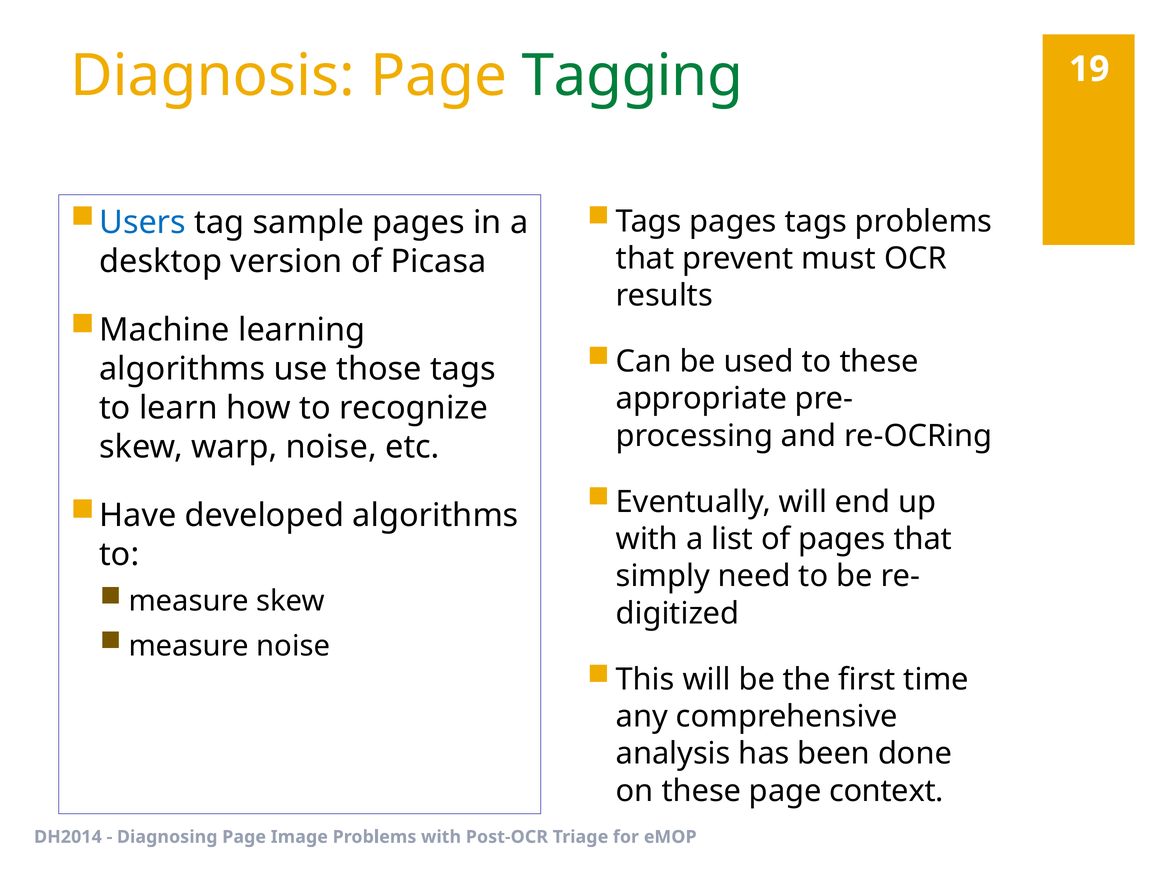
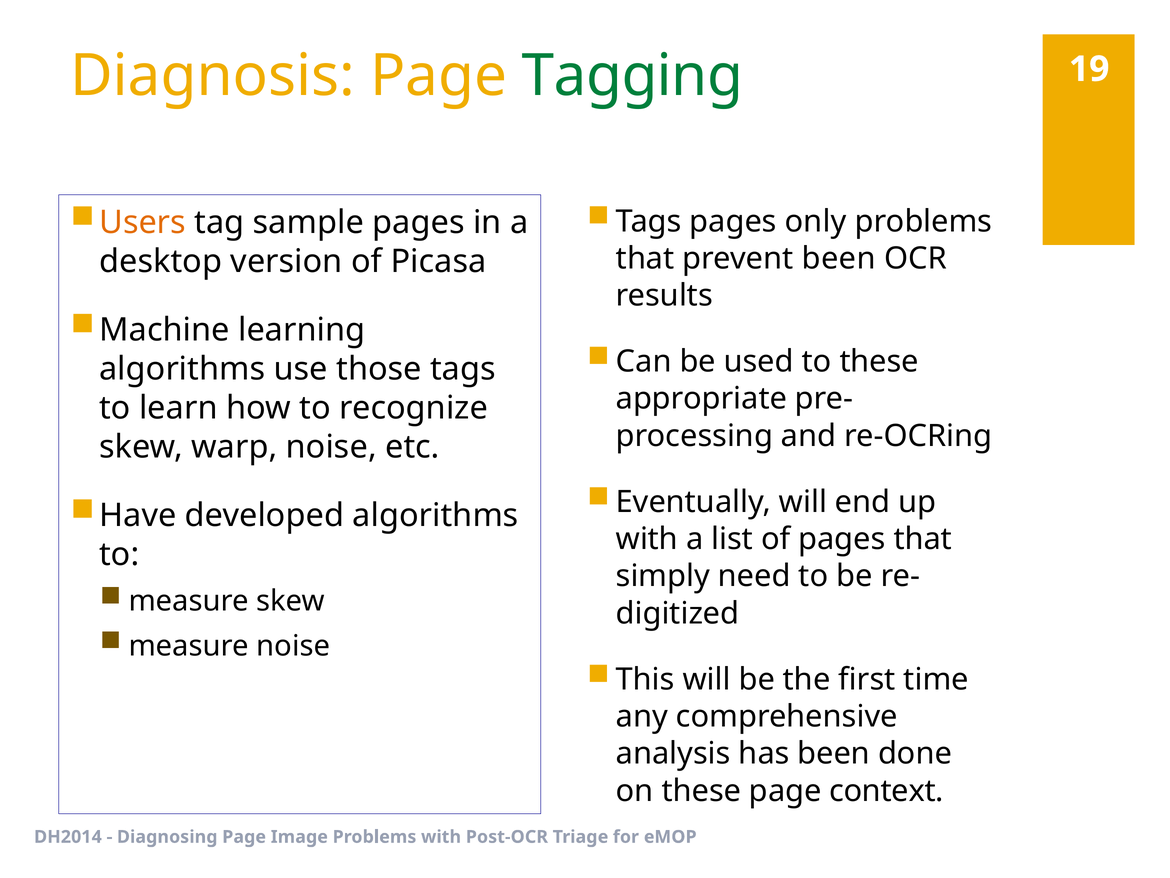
Users colour: blue -> orange (143, 222)
pages tags: tags -> only (816, 221)
prevent must: must -> been (839, 258)
